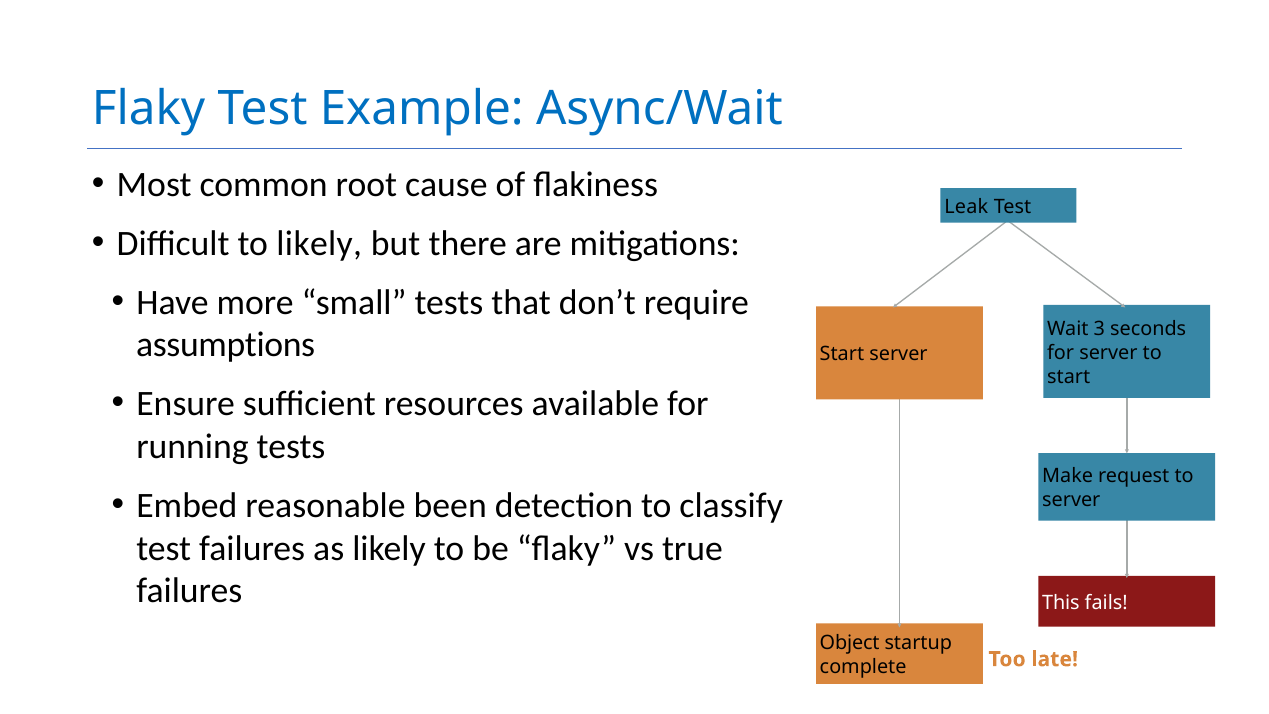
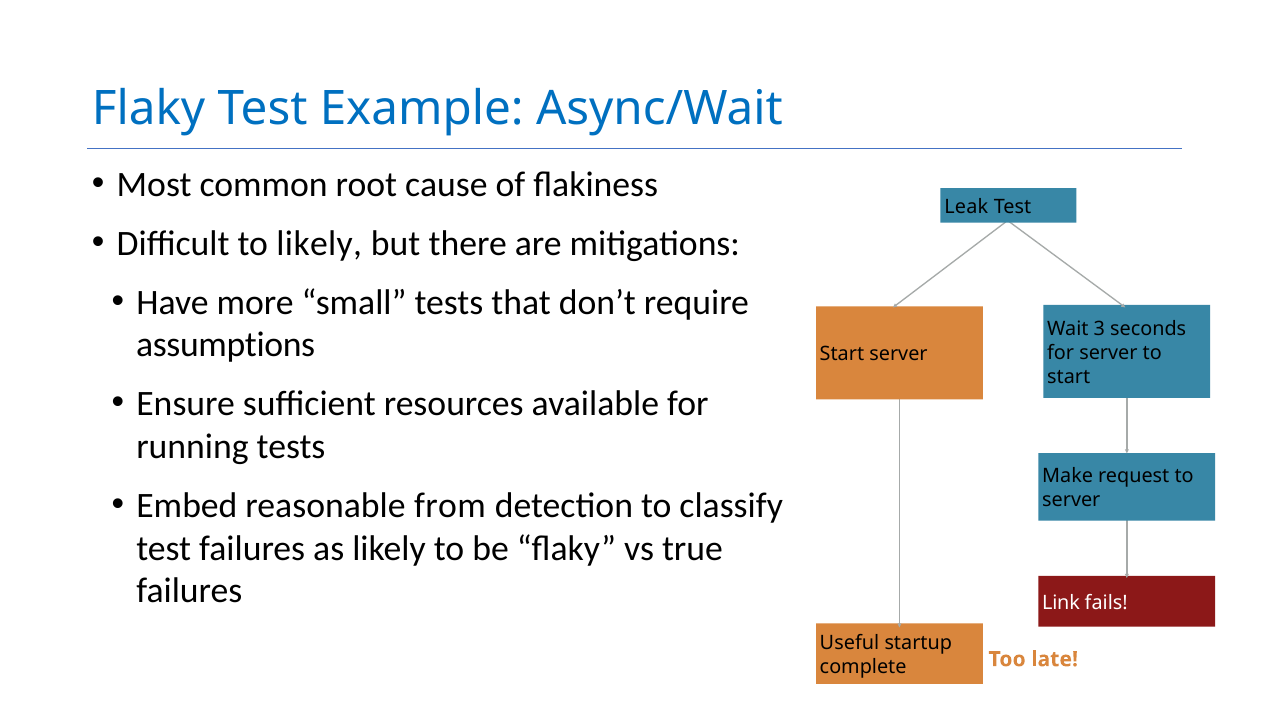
been: been -> from (450, 505)
This: This -> Link (1061, 602)
Object: Object -> Useful (850, 643)
